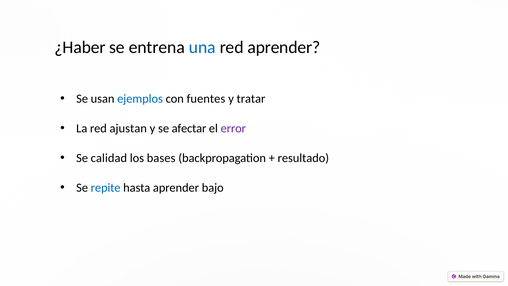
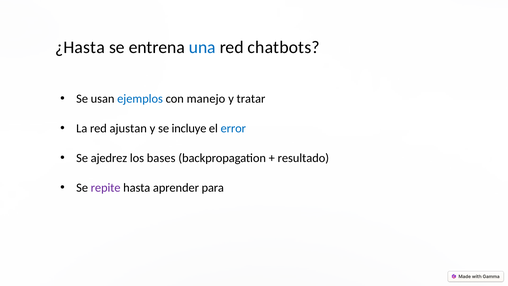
¿Haber: ¿Haber -> ¿Hasta (80, 47)
red aprender: aprender -> chatbots (284, 47)
fuentes: fuentes -> manejo (206, 99)
afectar: afectar -> incluye (189, 128)
error colour: purple -> blue (233, 128)
calidad: calidad -> ajedrez (109, 158)
repite colour: blue -> purple (106, 188)
bajo: bajo -> para (213, 188)
